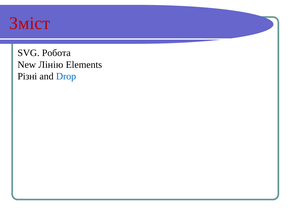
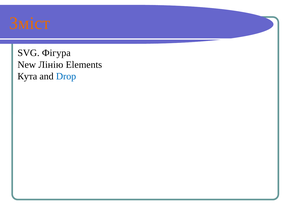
Зміст colour: red -> orange (30, 23)
Робота: Робота -> Фігура (56, 53)
Різні: Різні -> Кута (27, 77)
